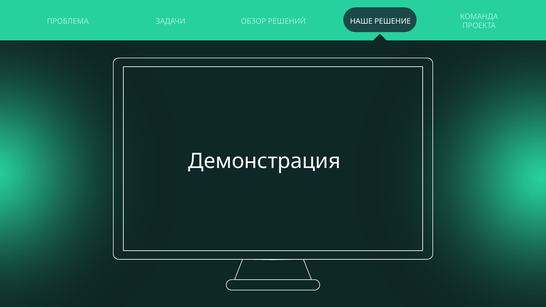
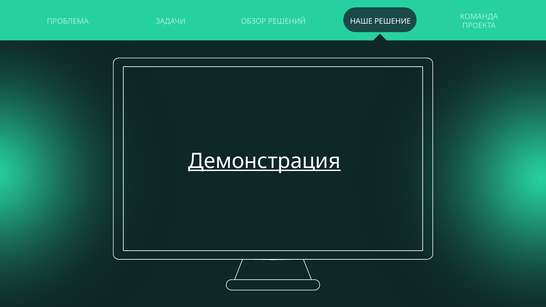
Демонстрация underline: none -> present (264, 161)
